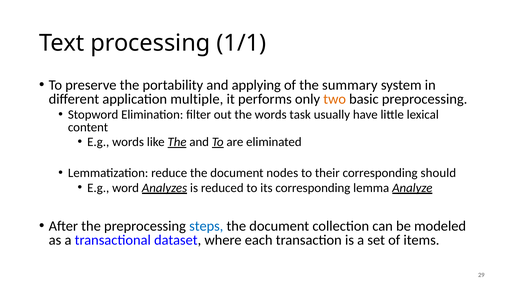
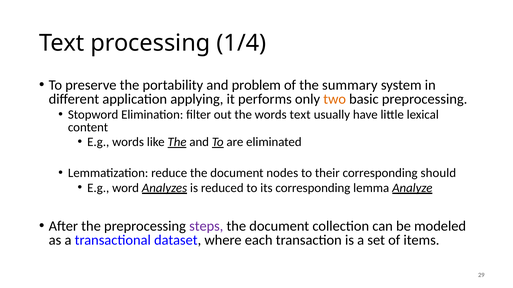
1/1: 1/1 -> 1/4 (241, 43)
applying: applying -> problem (256, 85)
multiple: multiple -> applying (197, 99)
words task: task -> text (300, 115)
steps colour: blue -> purple (206, 227)
